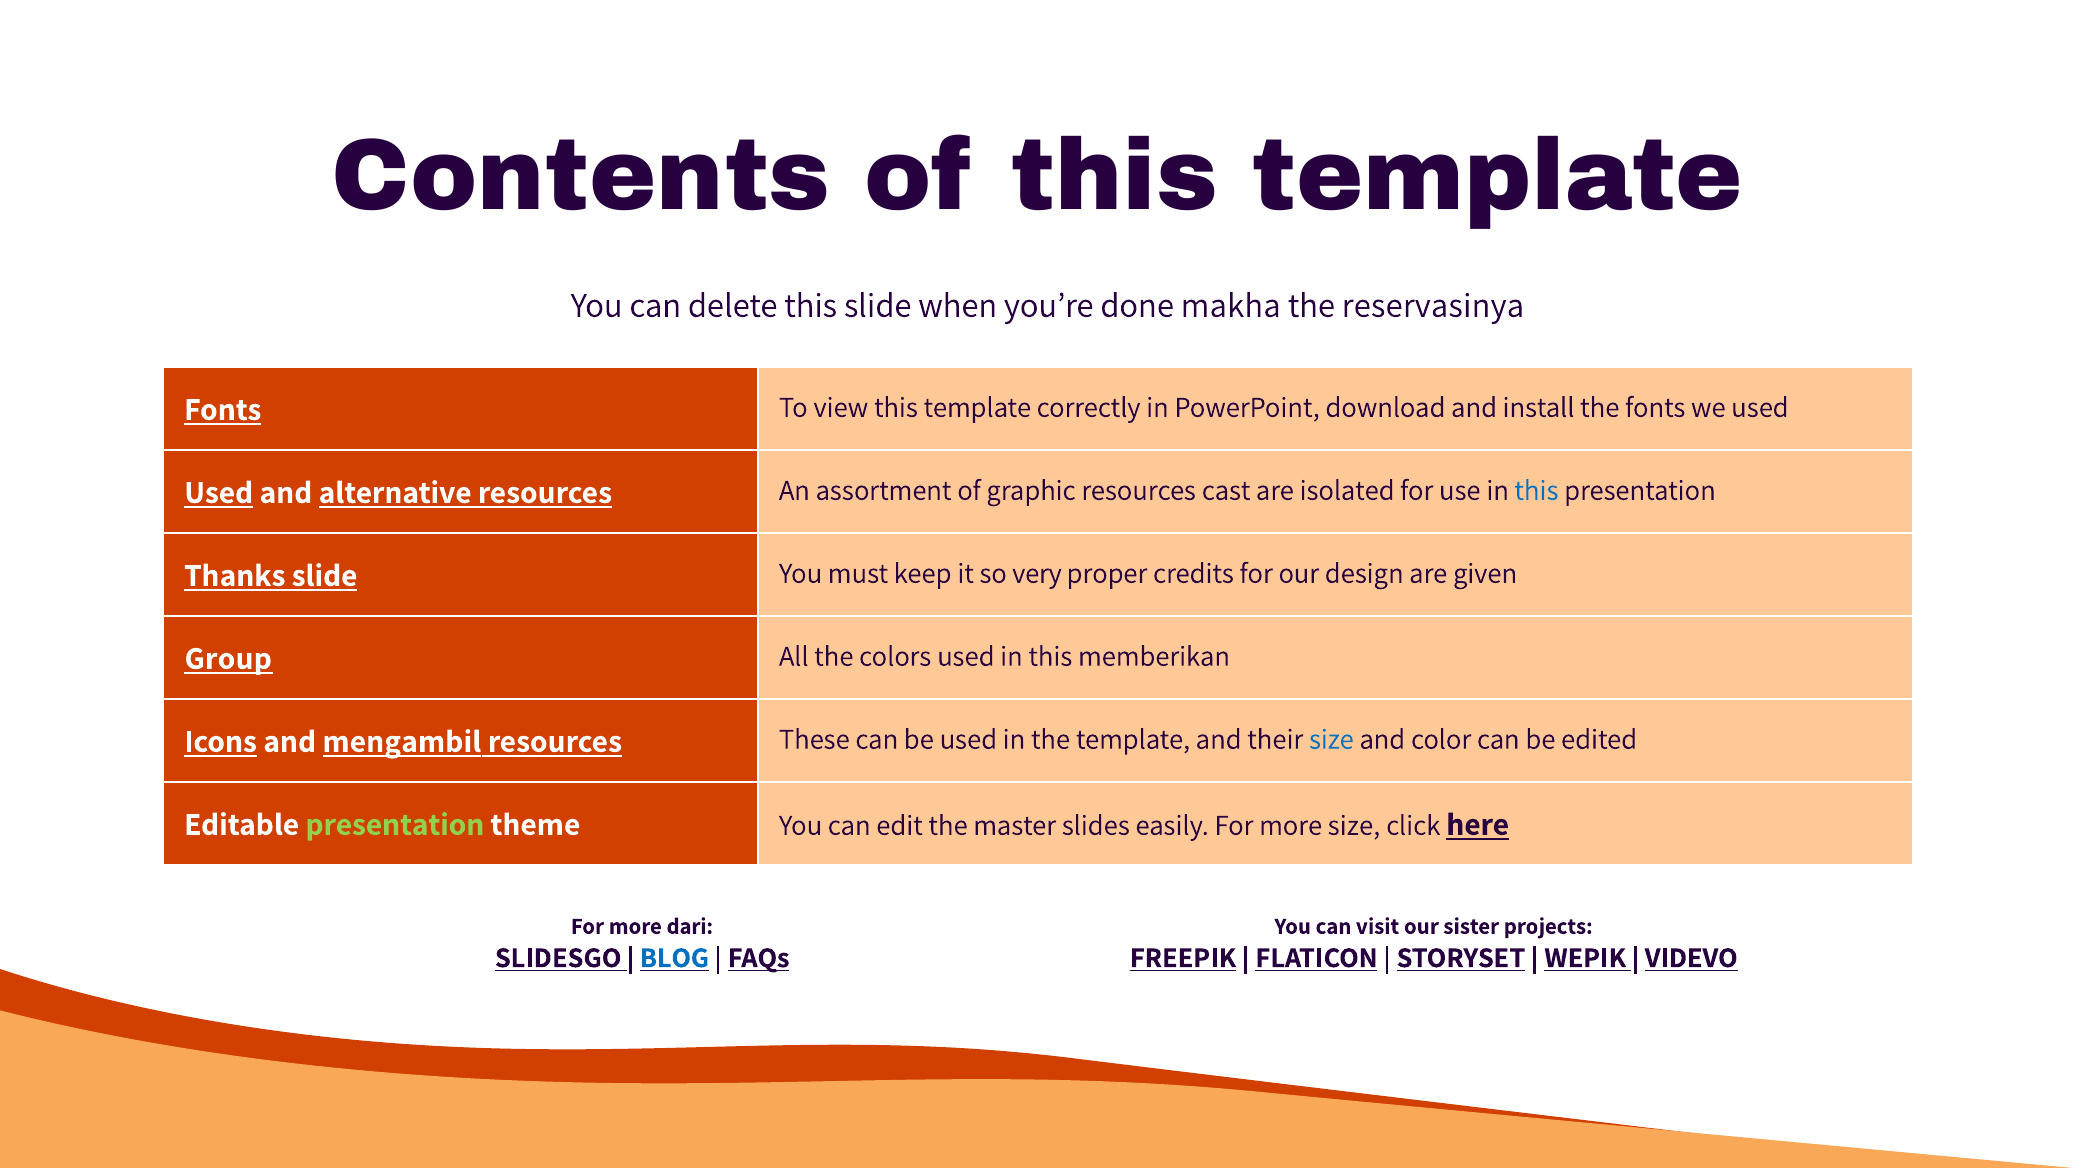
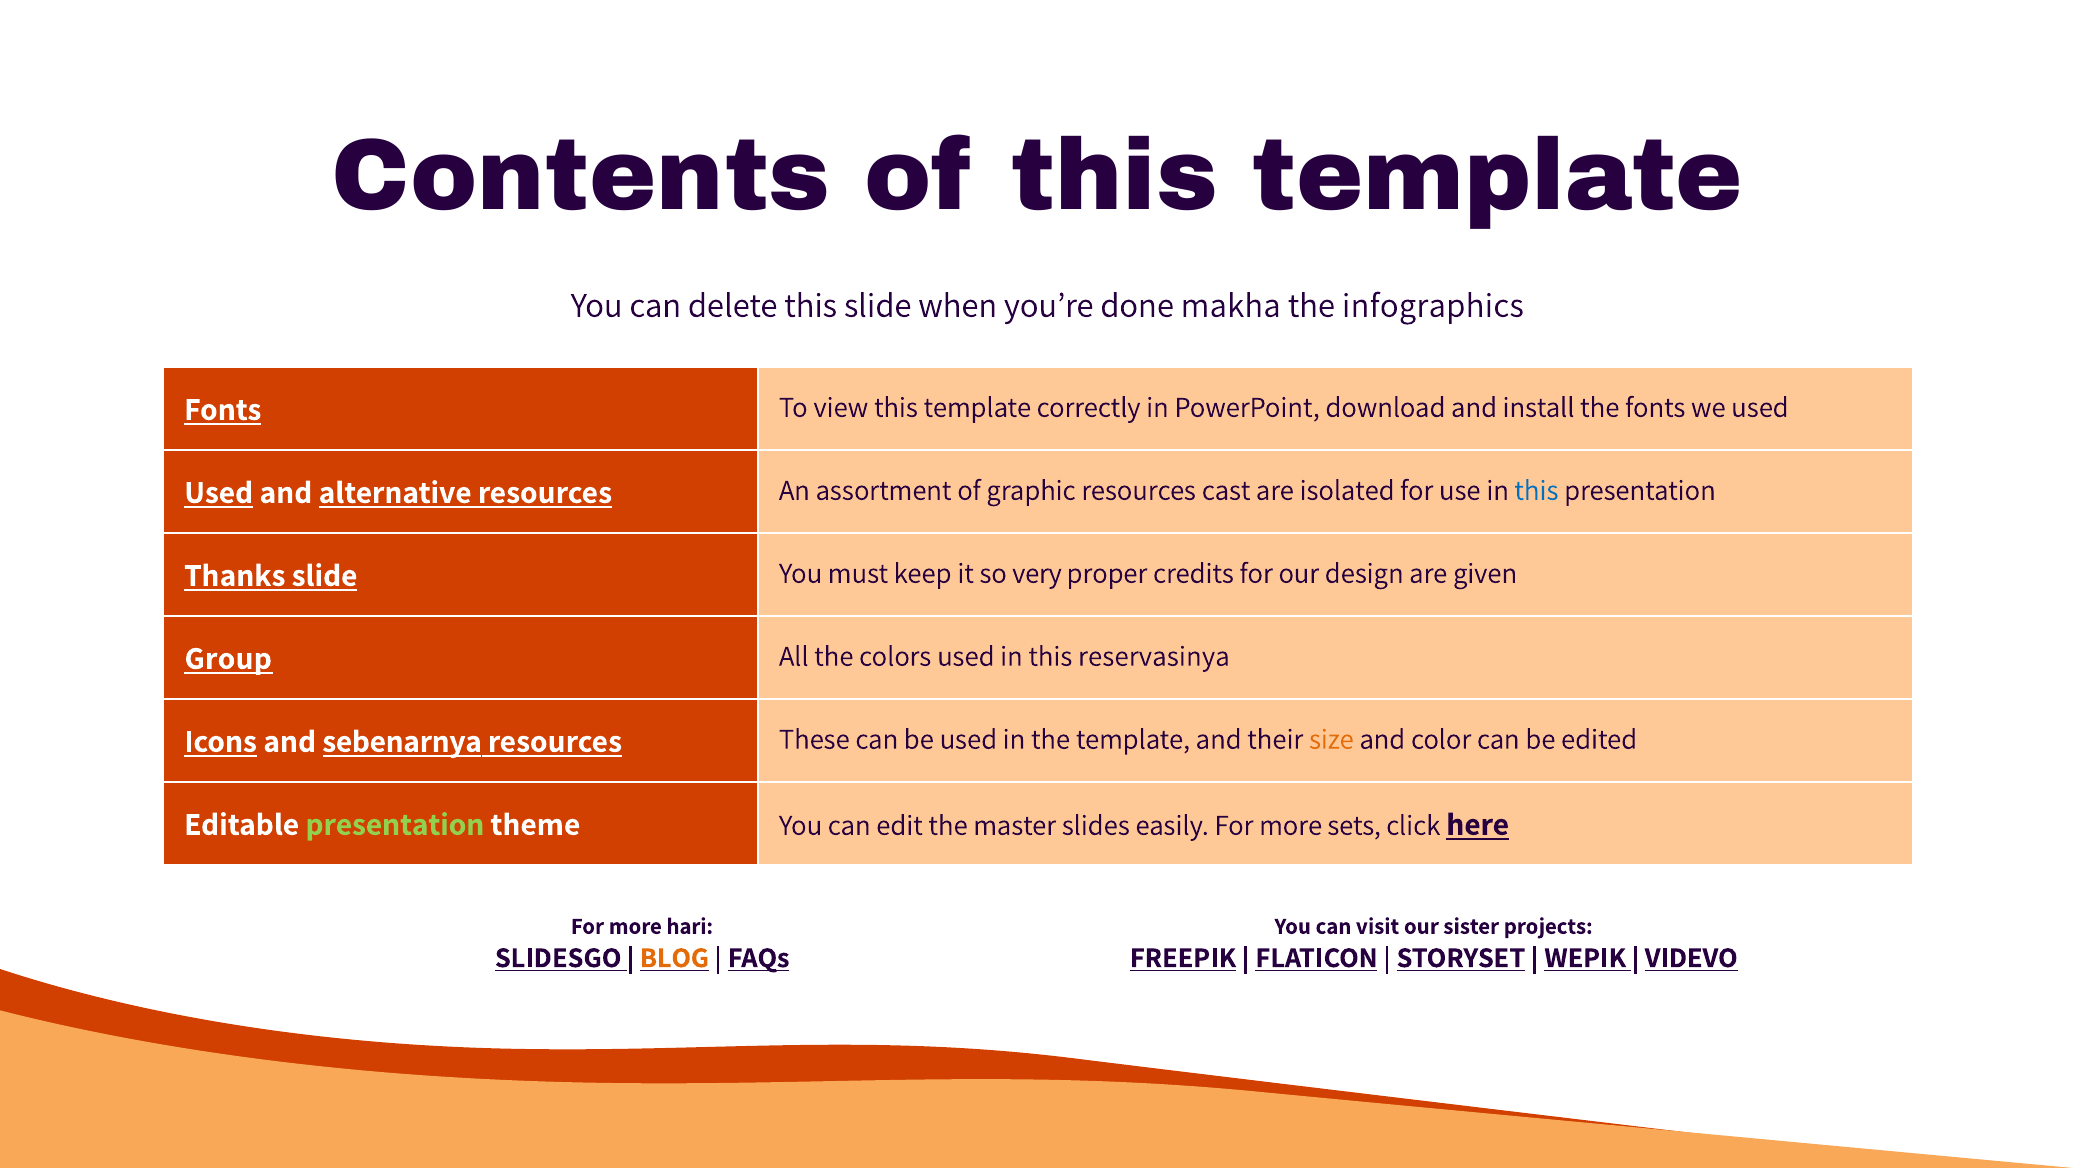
reservasinya: reservasinya -> infographics (1433, 305)
memberikan: memberikan -> reservasinya (1154, 656)
mengambil: mengambil -> sebenarnya (402, 741)
size colour: blue -> orange (1331, 739)
more size: size -> sets (1354, 825)
dari: dari -> hari (690, 926)
BLOG colour: blue -> orange (674, 958)
